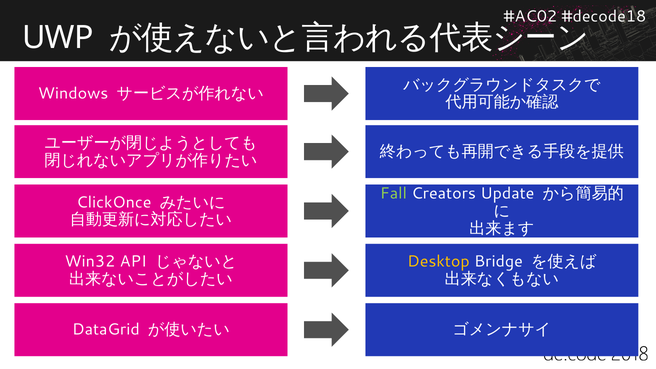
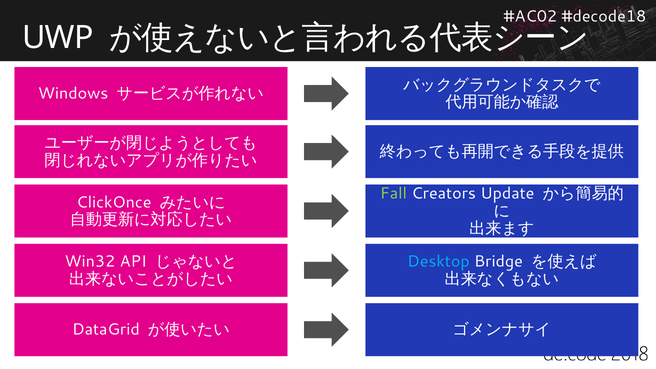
Desktop colour: yellow -> light blue (438, 262)
